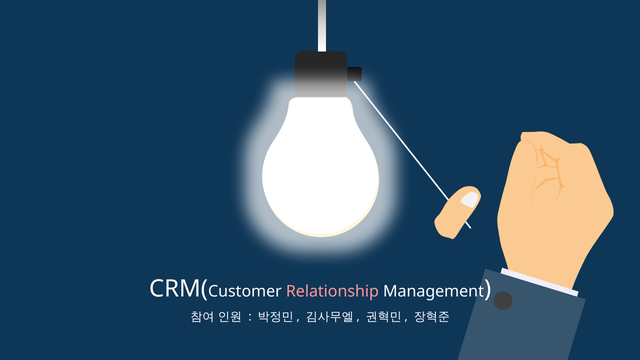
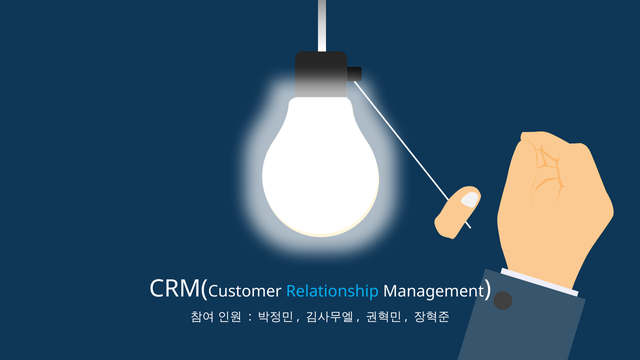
Relationship colour: pink -> light blue (332, 291)
